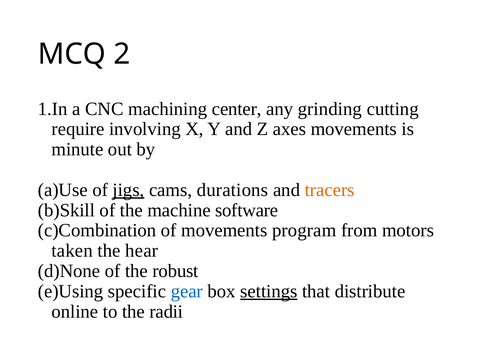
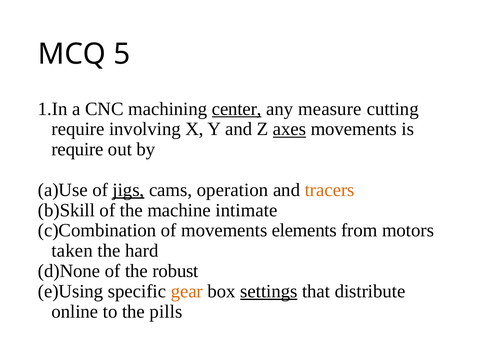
2: 2 -> 5 (122, 54)
center underline: none -> present (237, 109)
grinding: grinding -> measure (330, 109)
axes underline: none -> present (289, 129)
minute: minute -> require (78, 149)
durations: durations -> operation (233, 190)
software: software -> intimate (246, 210)
program: program -> elements (304, 230)
hear: hear -> hard (142, 250)
gear colour: blue -> orange (187, 291)
radii: radii -> pills (166, 311)
